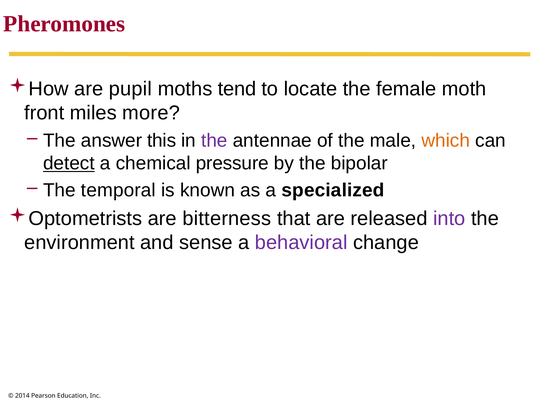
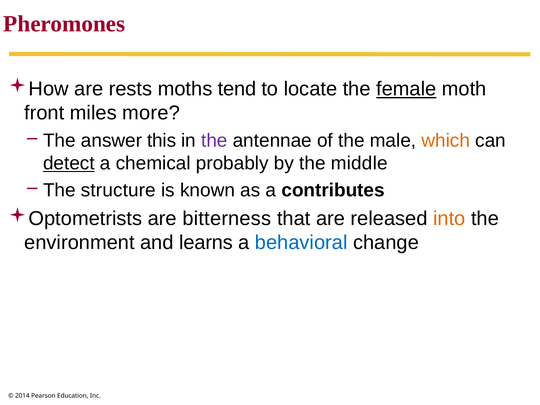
pupil: pupil -> rests (130, 89)
female underline: none -> present (406, 89)
pressure: pressure -> probably (232, 163)
bipolar: bipolar -> middle (359, 163)
temporal: temporal -> structure (118, 190)
specialized: specialized -> contributes (333, 190)
into colour: purple -> orange (449, 219)
sense: sense -> learns (206, 243)
behavioral colour: purple -> blue (301, 243)
